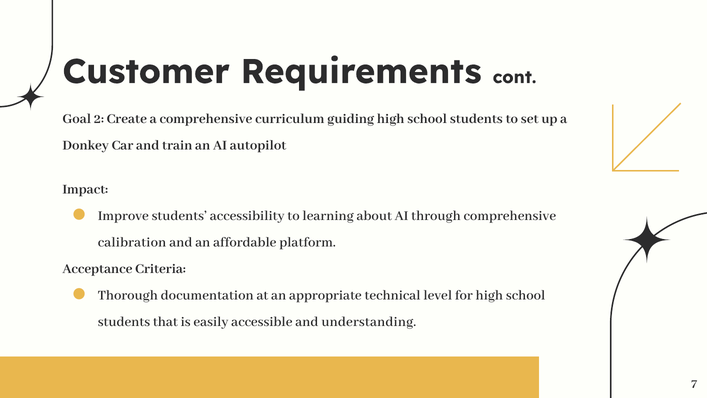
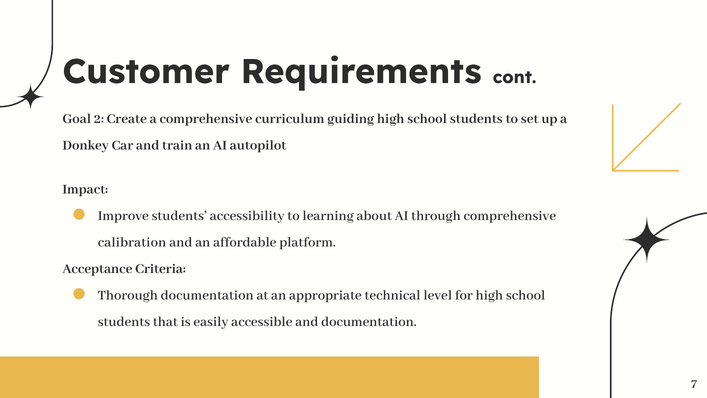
and understanding: understanding -> documentation (369, 321)
